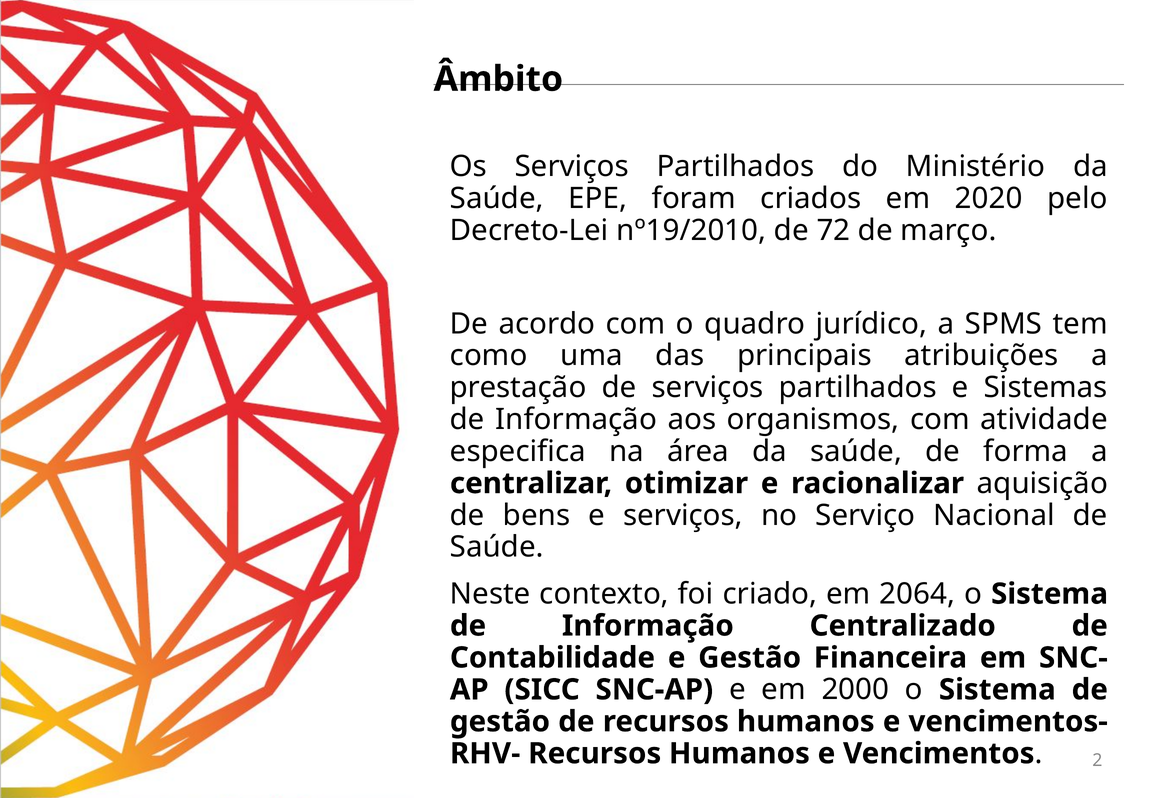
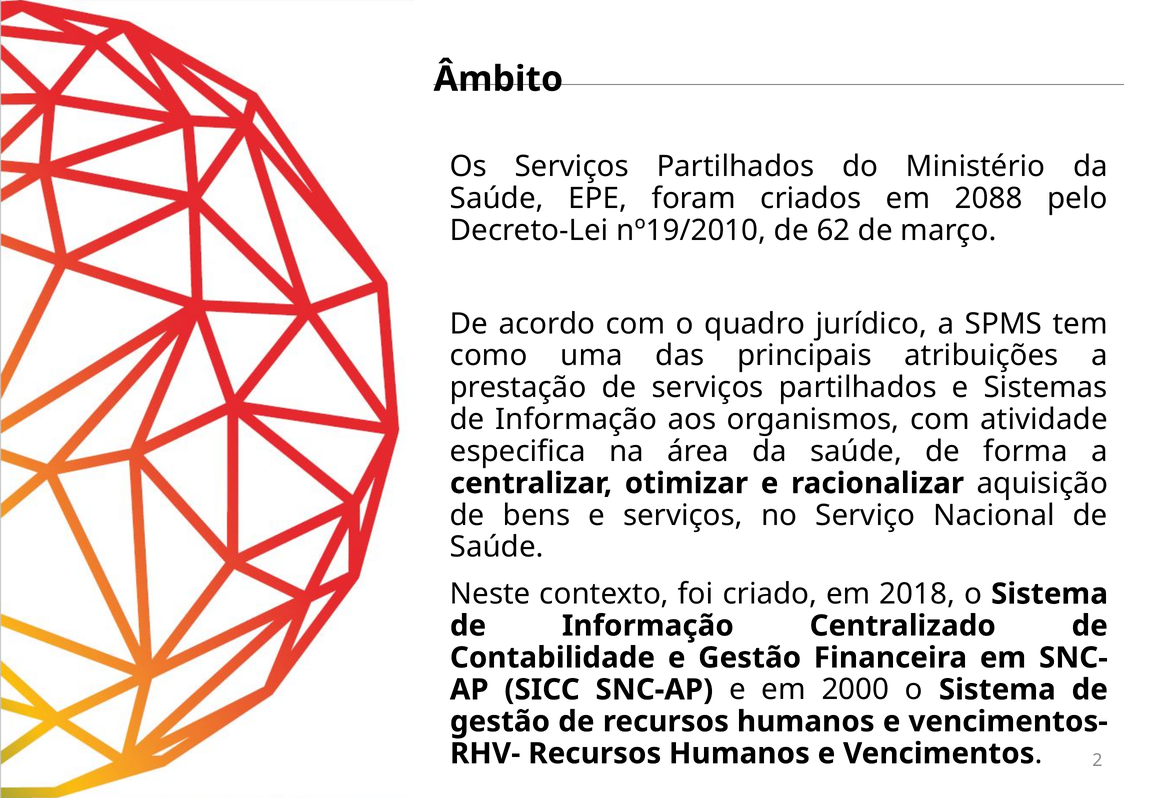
2020: 2020 -> 2088 (989, 198)
72: 72 -> 62 (833, 230)
2064: 2064 -> 2018 (917, 594)
